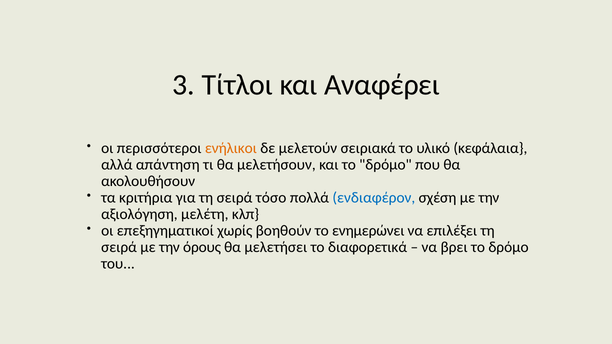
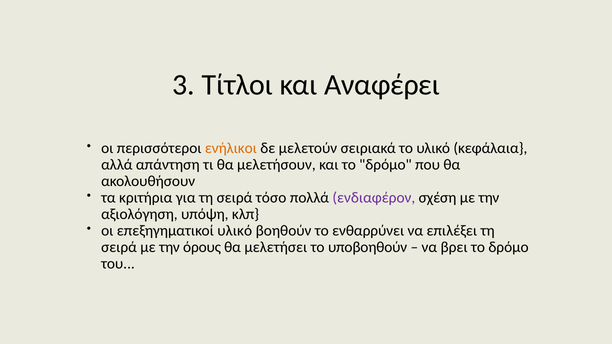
ενδιαφέρον colour: blue -> purple (374, 198)
μελέτη: μελέτη -> υπόψη (205, 215)
επεξηγηματικοί χωρίς: χωρίς -> υλικό (235, 231)
ενημερώνει: ενημερώνει -> ενθαρρύνει (368, 231)
διαφορετικά: διαφορετικά -> υποβοηθούν (368, 248)
